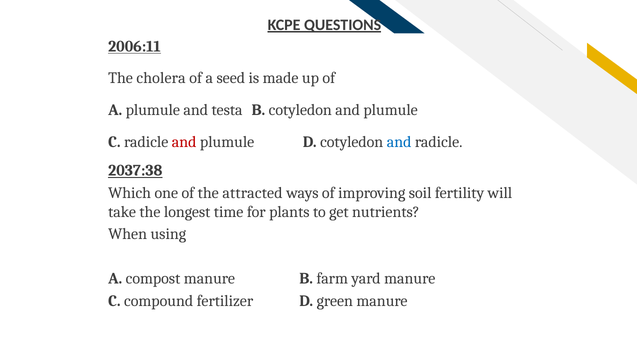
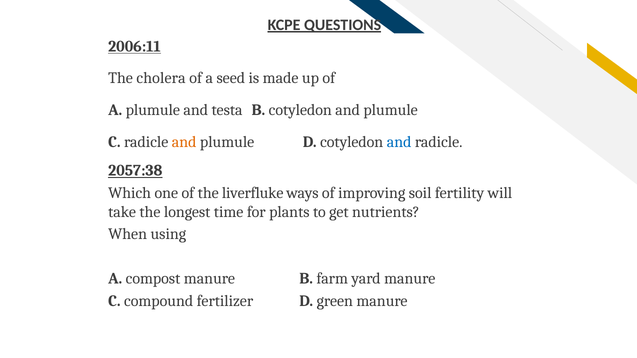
and colour: red -> orange (184, 142)
2037:38: 2037:38 -> 2057:38 (135, 171)
attracted: attracted -> liverfluke (253, 193)
